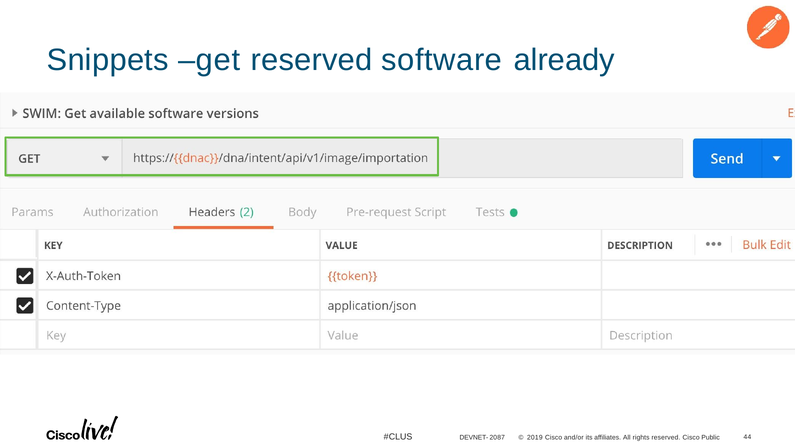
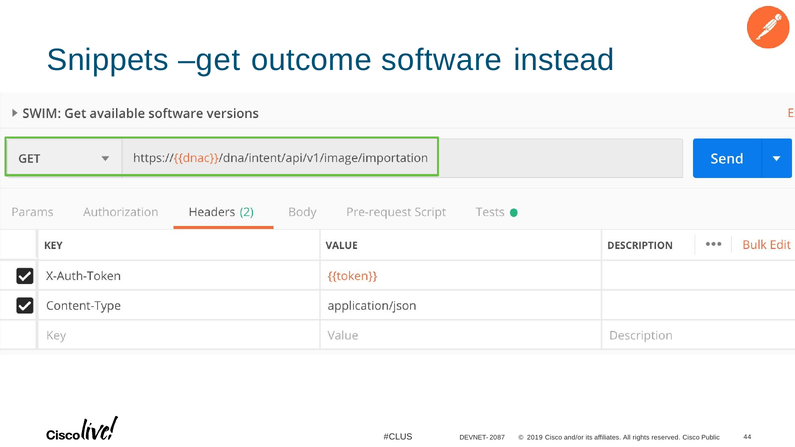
get reserved: reserved -> outcome (312, 60)
already: already -> instead (564, 60)
